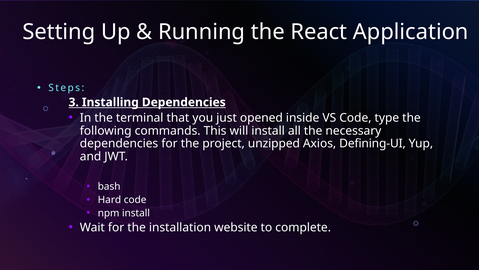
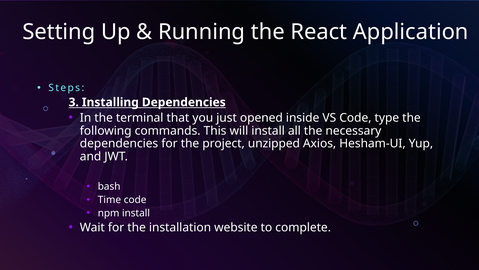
Defining-UI: Defining-UI -> Hesham-UI (372, 143)
Hard: Hard -> Time (109, 199)
